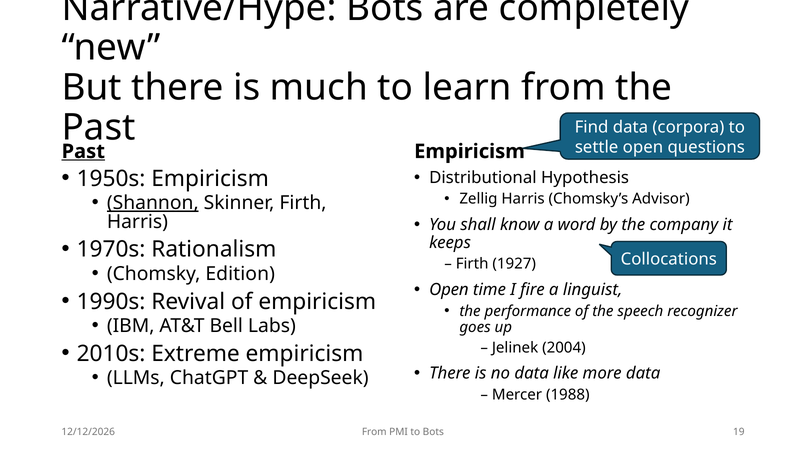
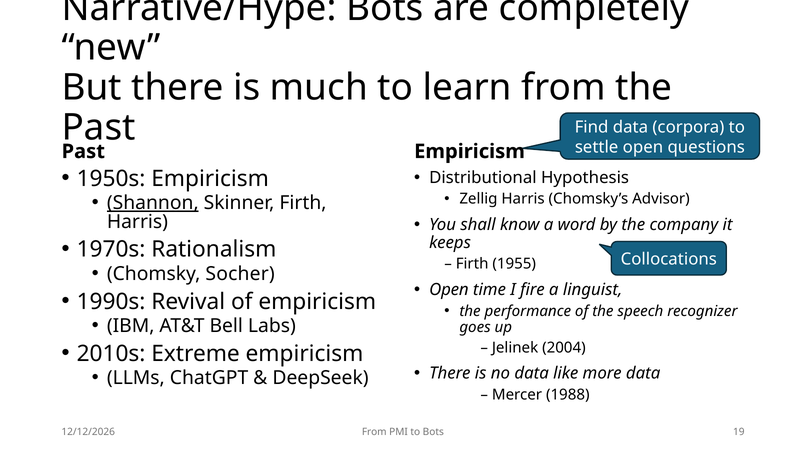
Past underline: present -> none (83, 152)
1927: 1927 -> 1955 (514, 264)
Edition: Edition -> Socher (240, 274)
